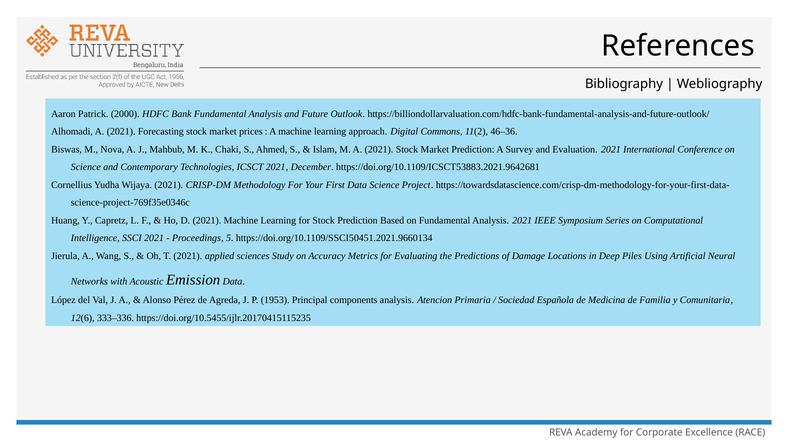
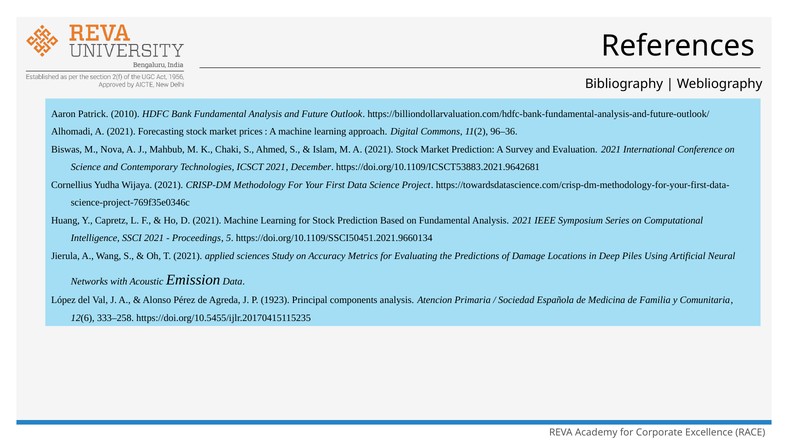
2000: 2000 -> 2010 (125, 114)
46–36: 46–36 -> 96–36 (504, 132)
1953: 1953 -> 1923 (275, 300)
333–336: 333–336 -> 333–258 (115, 318)
